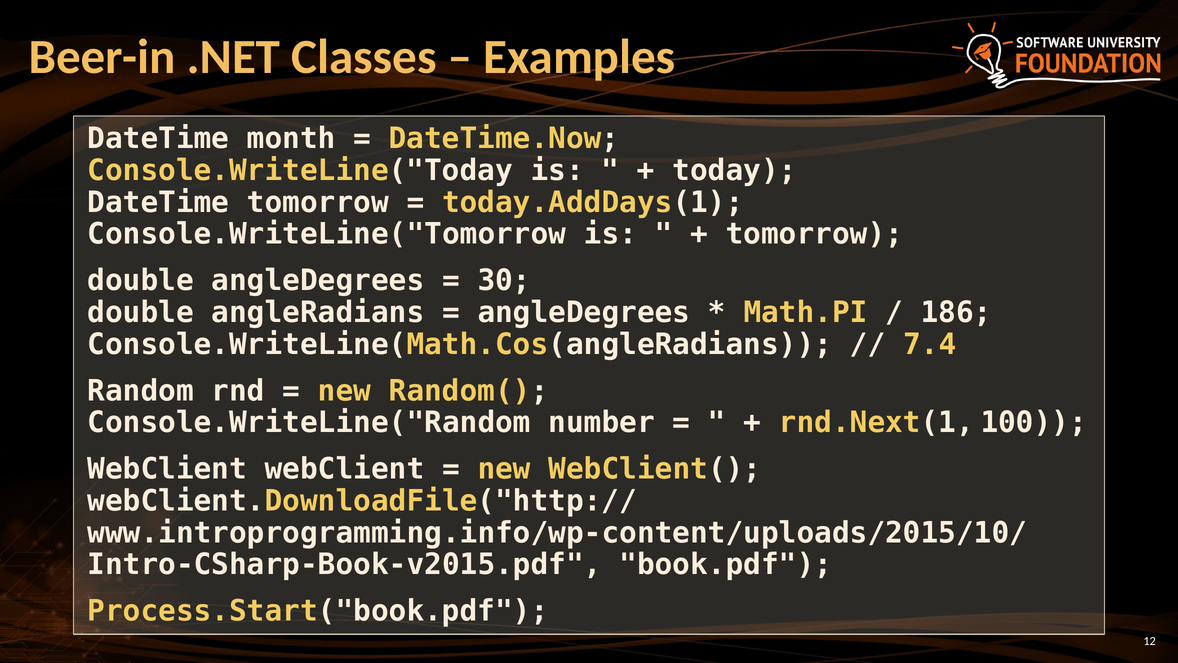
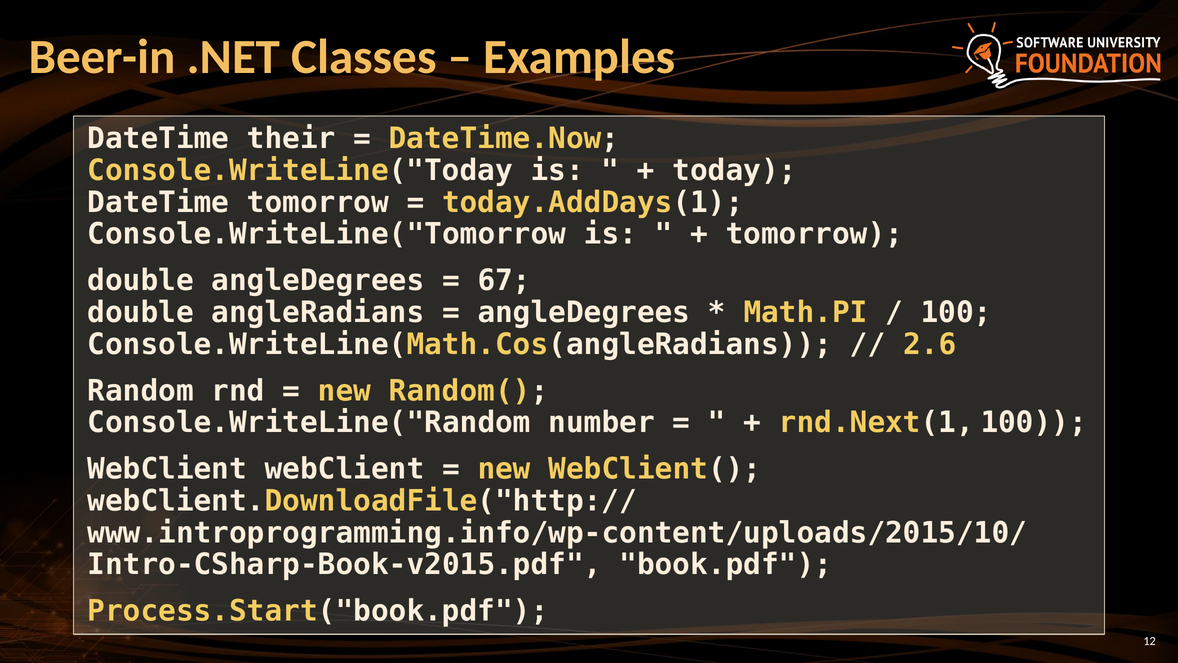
month: month -> their (291, 139)
30: 30 -> 67 (504, 281)
186: 186 -> 100 (956, 312)
7.4: 7.4 -> 2.6 (930, 344)
